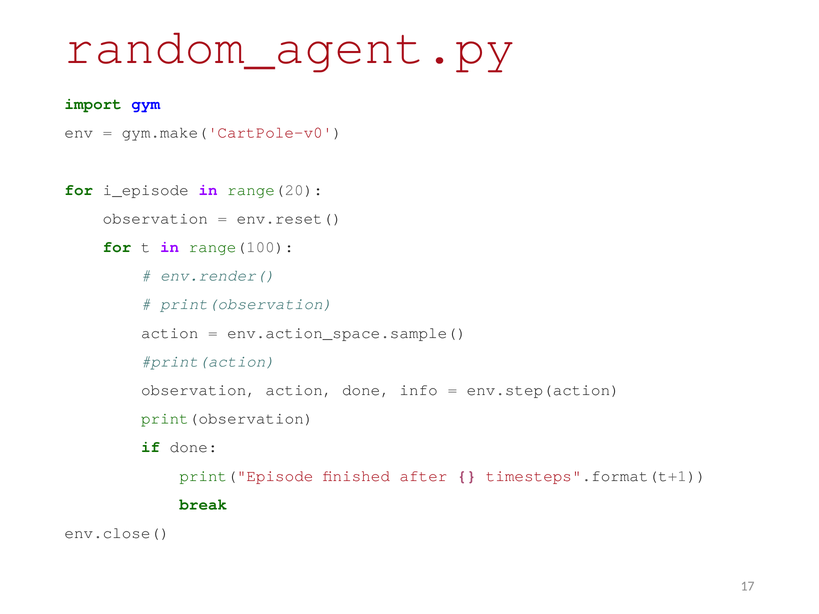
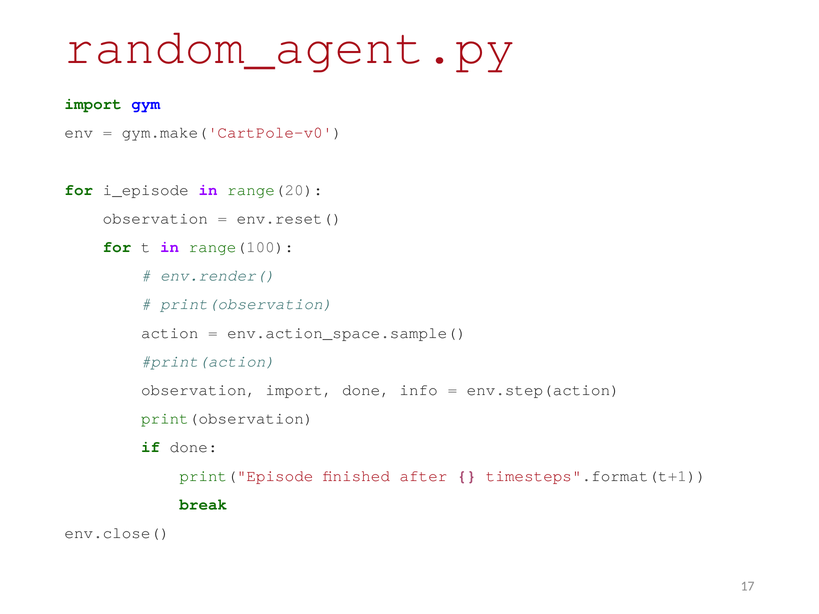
observation action: action -> import (299, 390)
